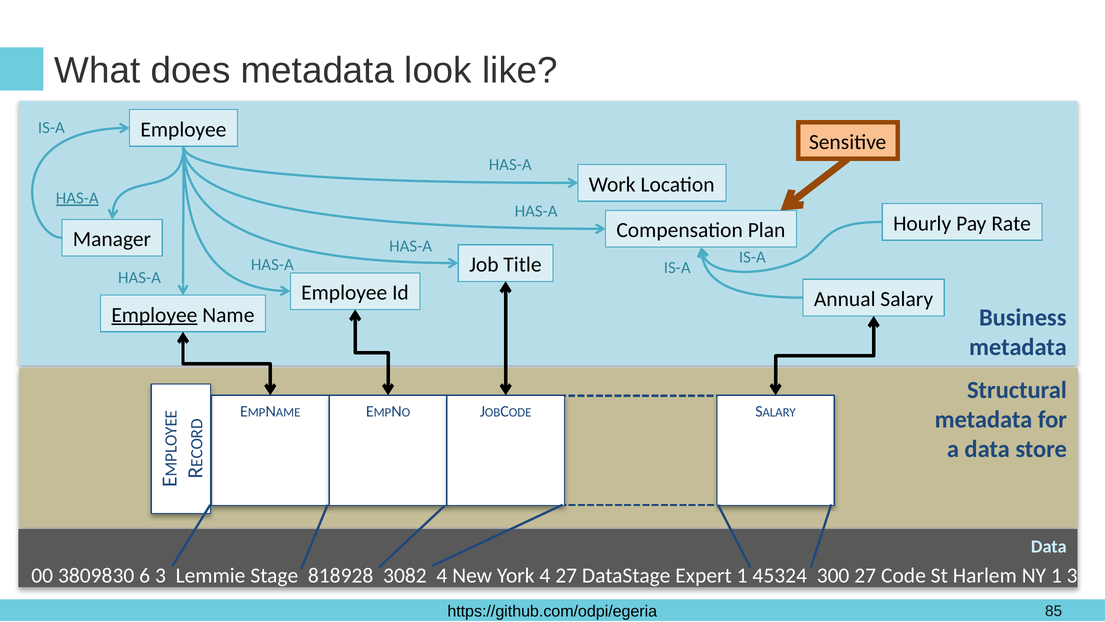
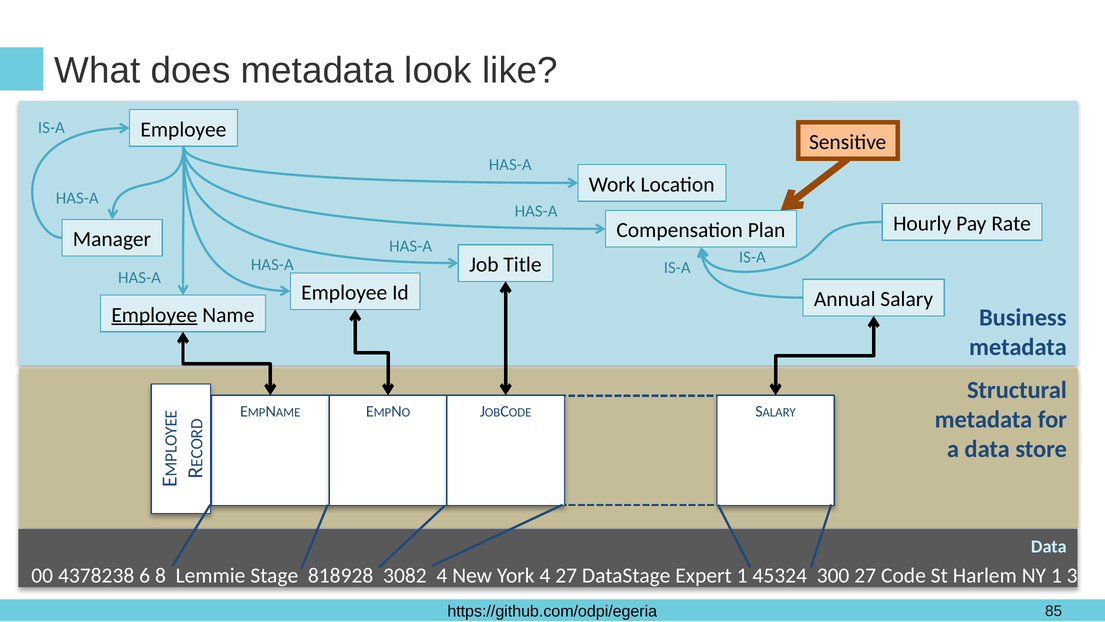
HAS-A underline: present -> none (77, 198)
3809830: 3809830 -> 4378238 (96, 576)
6 3: 3 -> 8 (160, 576)
